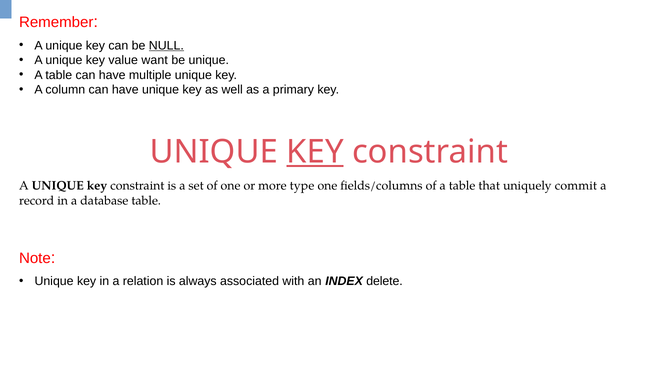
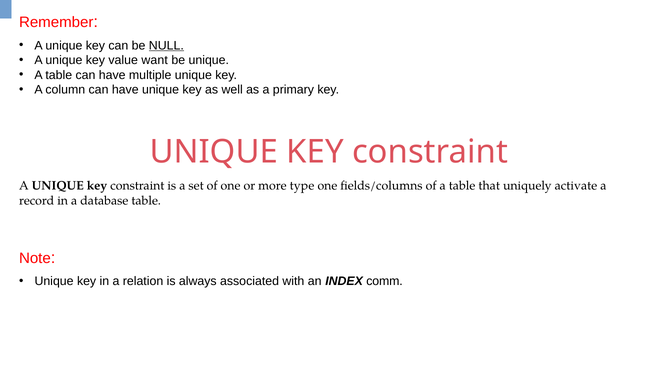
KEY underline: present -> none (315, 152)
commit: commit -> activate (576, 186)
delete: delete -> comm (385, 281)
